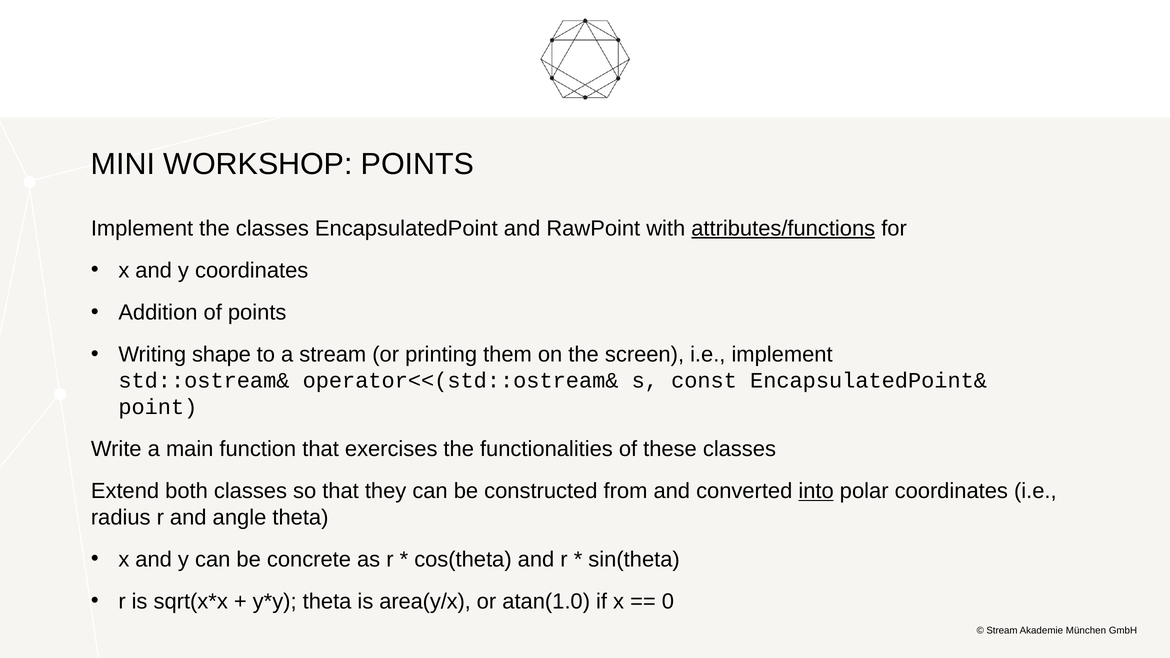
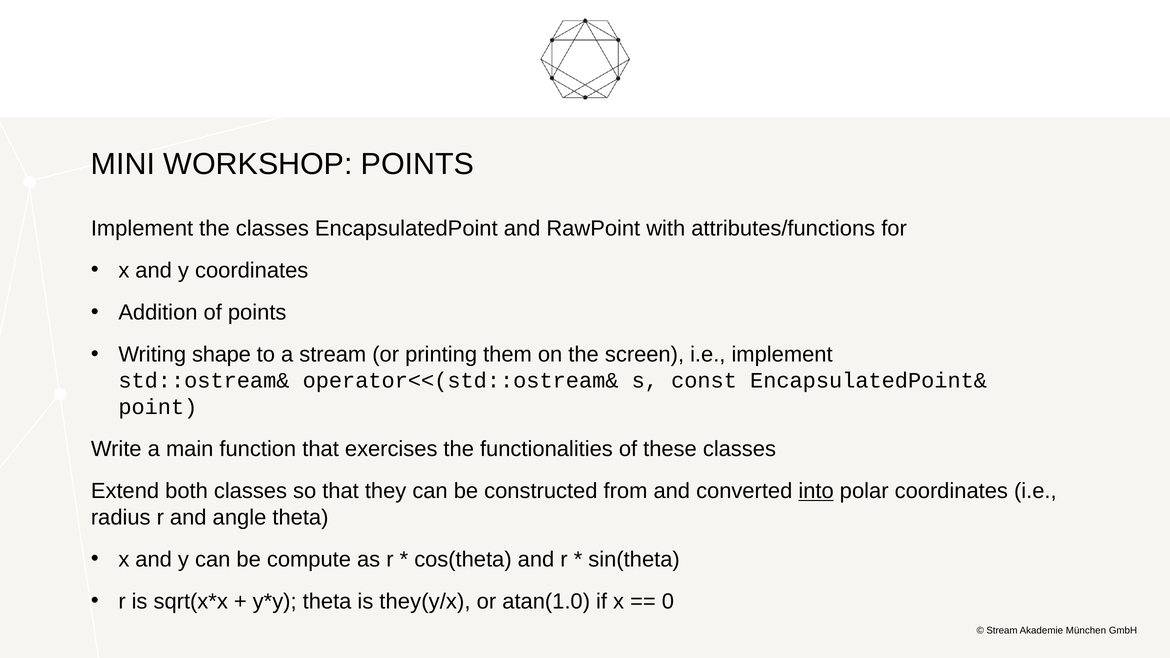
attributes/functions underline: present -> none (783, 228)
concrete: concrete -> compute (309, 559)
area(y/x: area(y/x -> they(y/x (425, 601)
